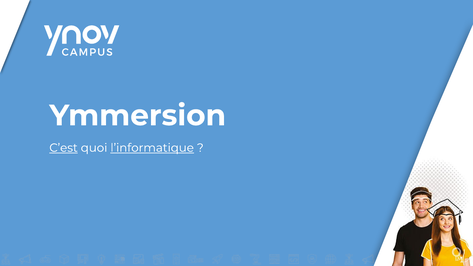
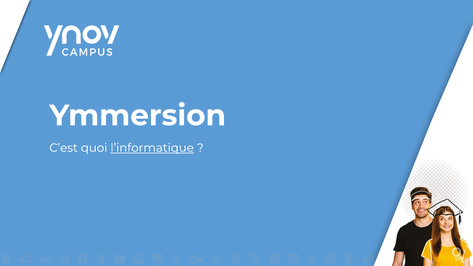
C’est underline: present -> none (64, 148)
